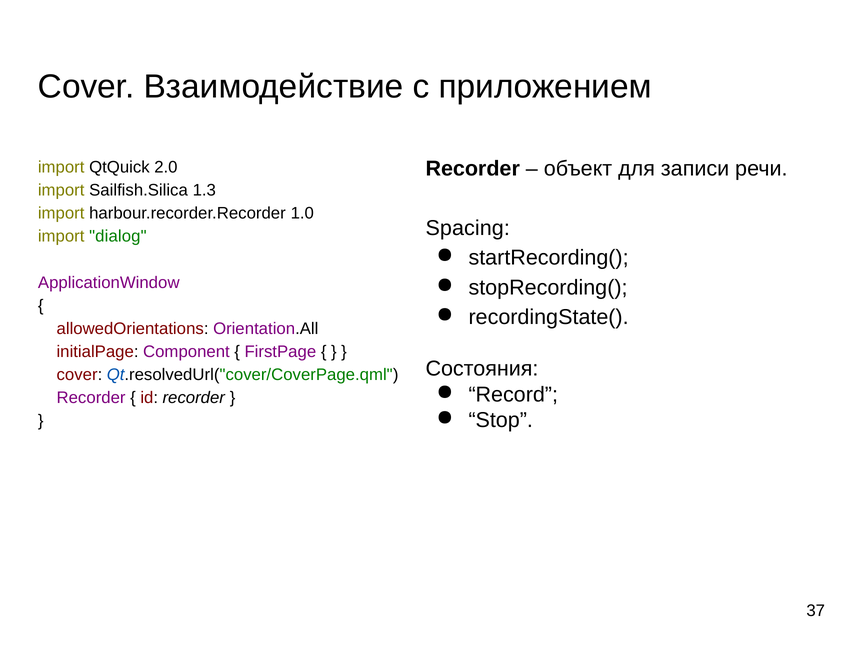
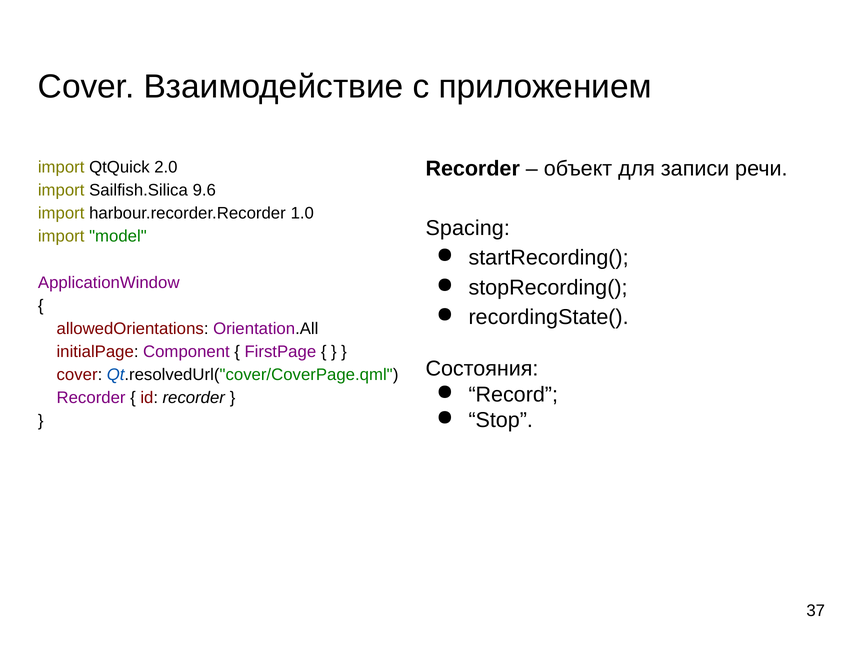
1.3: 1.3 -> 9.6 (204, 191)
dialog: dialog -> model (118, 237)
